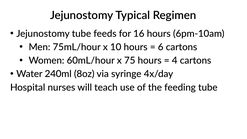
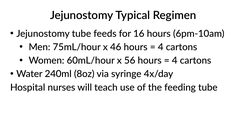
10: 10 -> 46 (116, 47)
6: 6 -> 4 (161, 47)
75: 75 -> 56 (130, 61)
